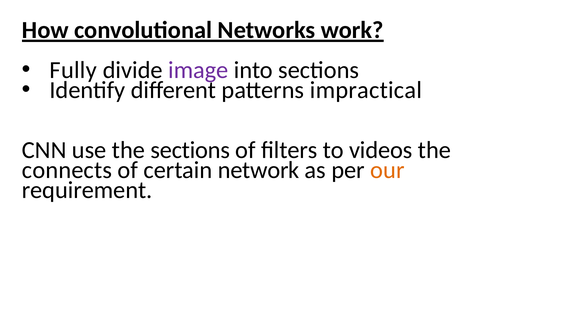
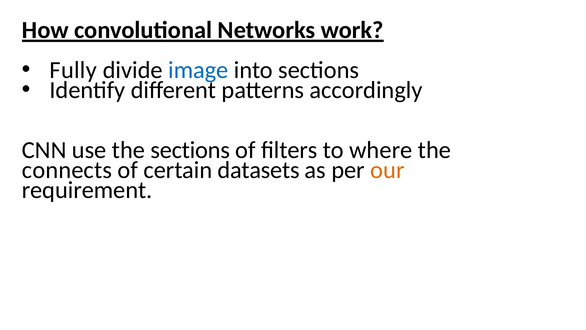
image colour: purple -> blue (198, 70)
impractical: impractical -> accordingly (366, 90)
videos: videos -> where (381, 150)
network: network -> datasets (259, 170)
